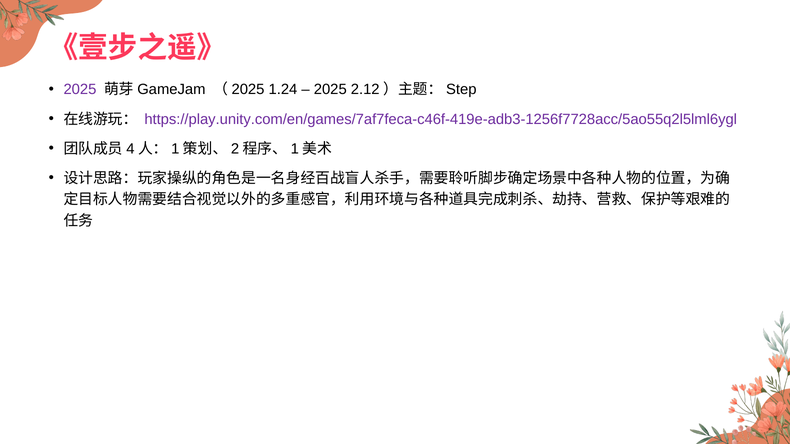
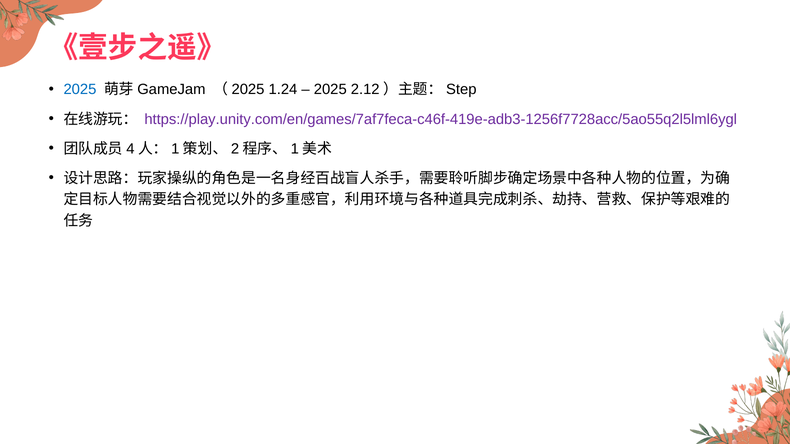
2025 colour: purple -> blue (80, 90)
